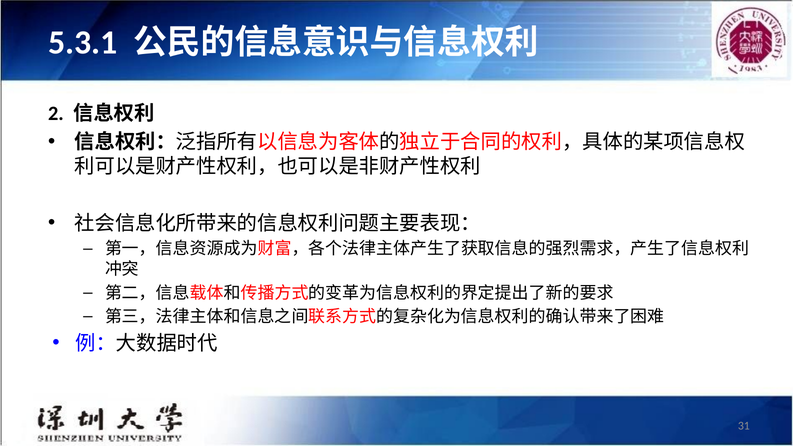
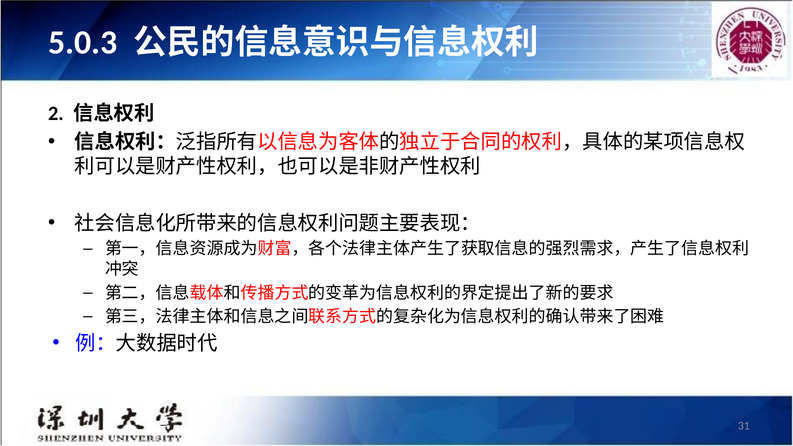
5.3.1: 5.3.1 -> 5.0.3 (83, 43)
